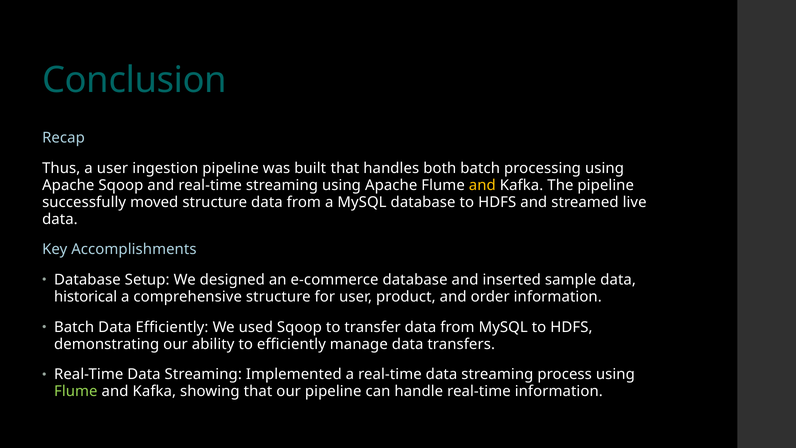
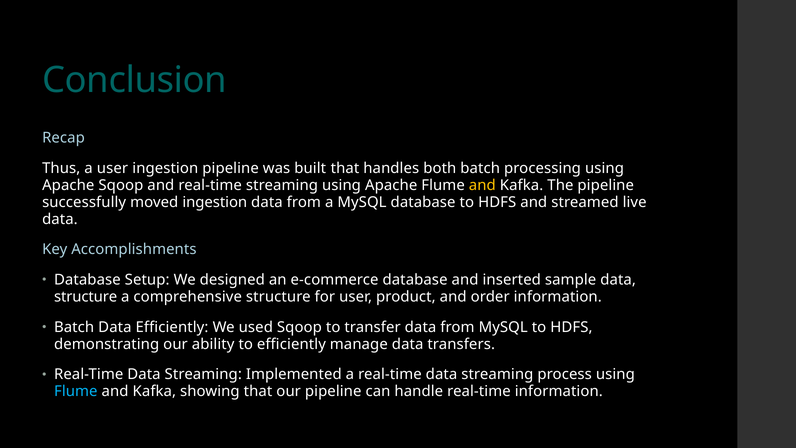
moved structure: structure -> ingestion (215, 202)
historical: historical -> structure (86, 297)
Flume colour: light green -> light blue (76, 391)
